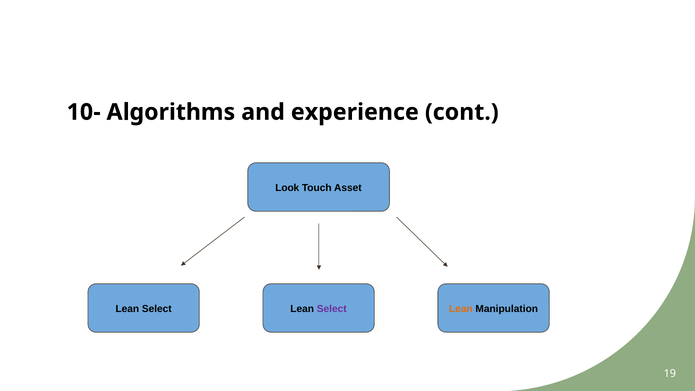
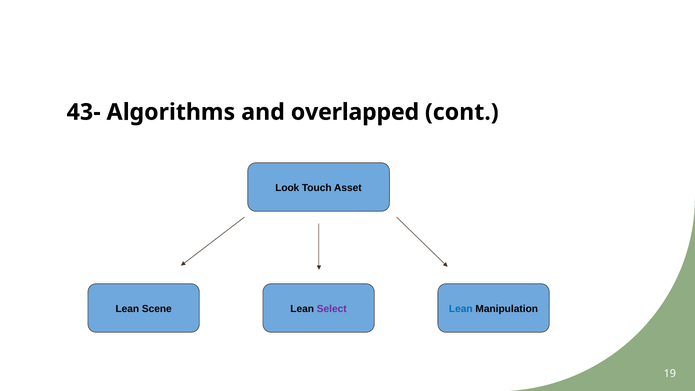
10-: 10- -> 43- (84, 112)
experience: experience -> overlapped (355, 112)
Select: Select -> Scene (157, 309)
Lean colour: orange -> blue (461, 309)
